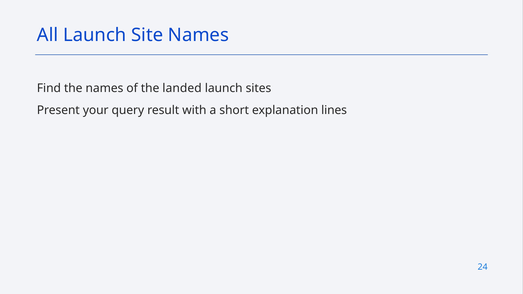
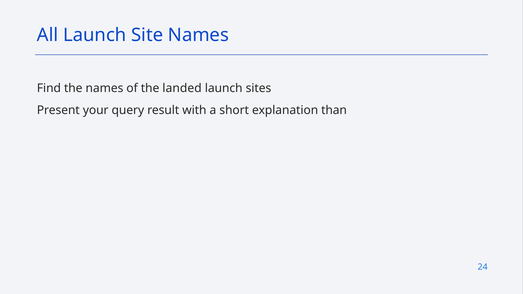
lines: lines -> than (334, 110)
